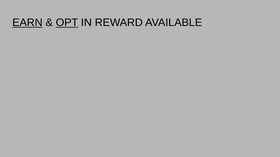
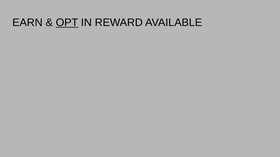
EARN underline: present -> none (27, 23)
